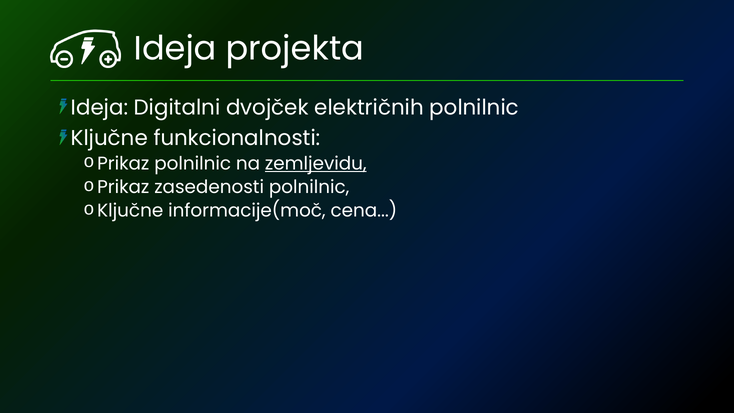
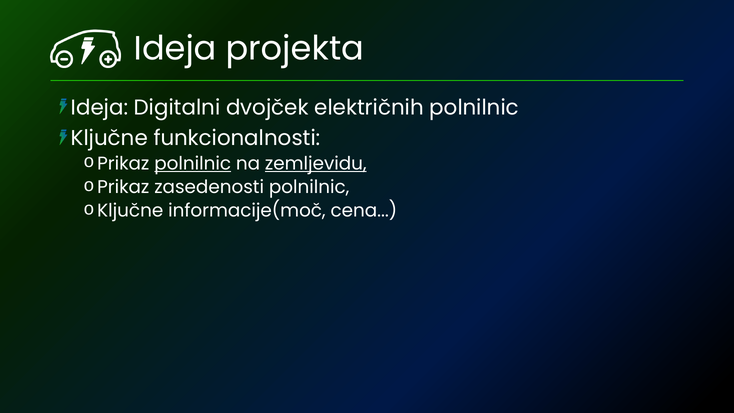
polnilnic underline: none -> present (193, 164)
